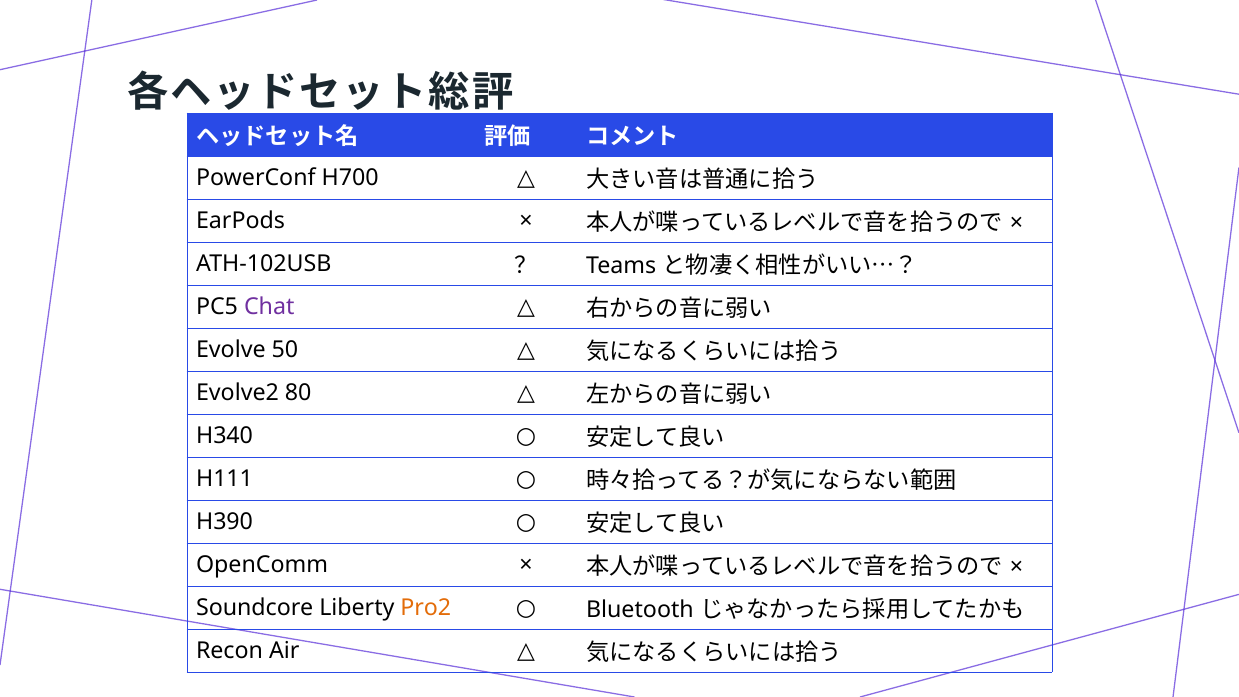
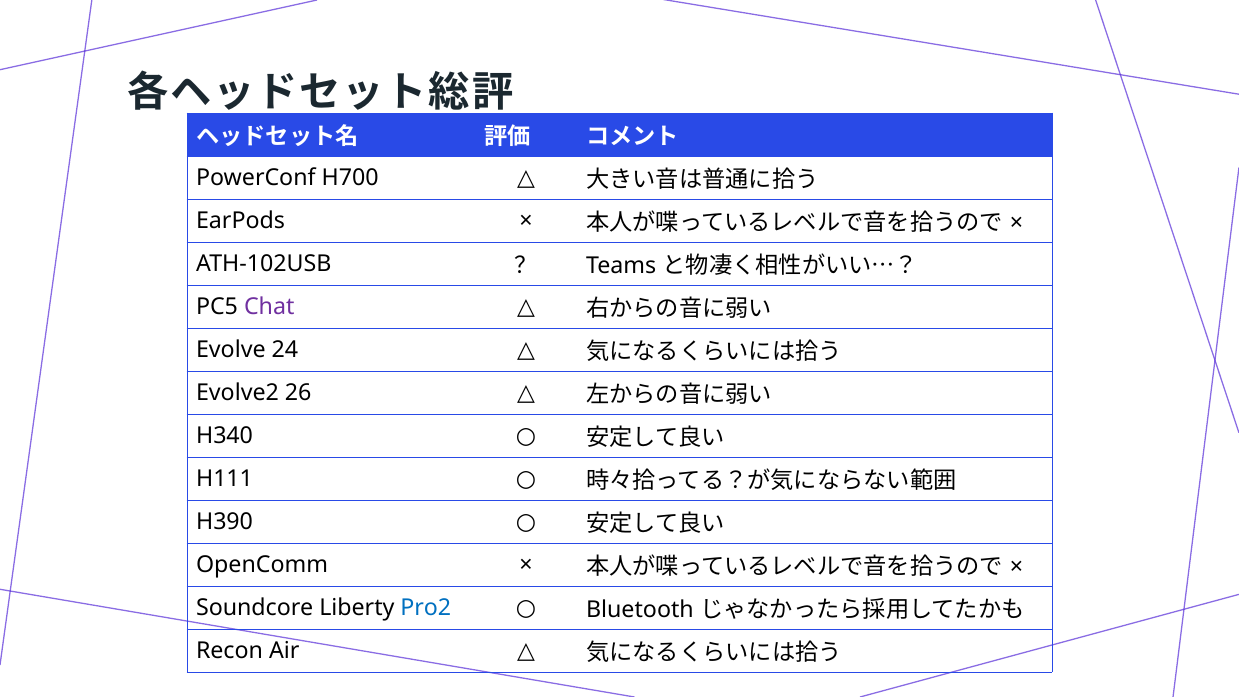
50: 50 -> 24 (285, 350)
80: 80 -> 26 (298, 393)
Pro2 colour: orange -> blue (426, 608)
